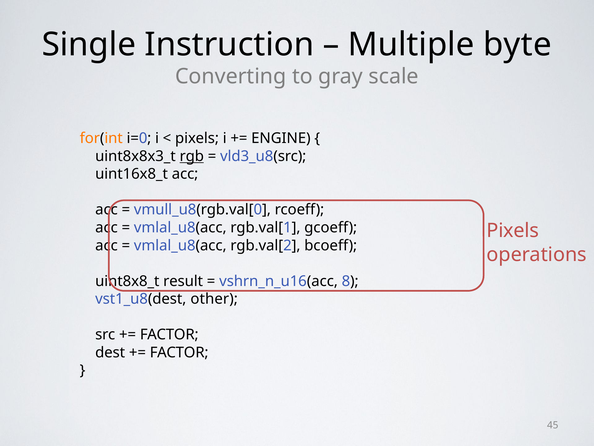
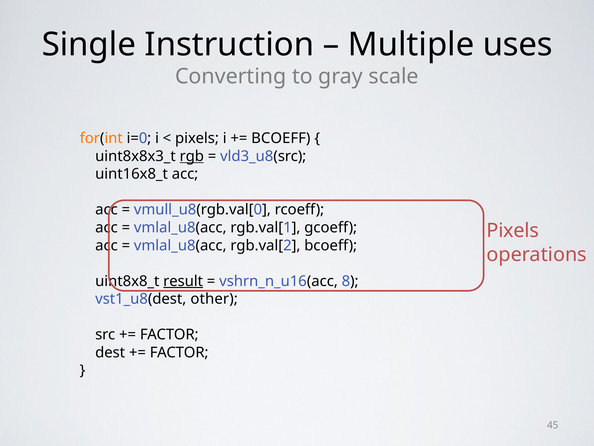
byte: byte -> uses (518, 44)
ENGINE: ENGINE -> BCOEFF (281, 138)
result underline: none -> present (183, 281)
